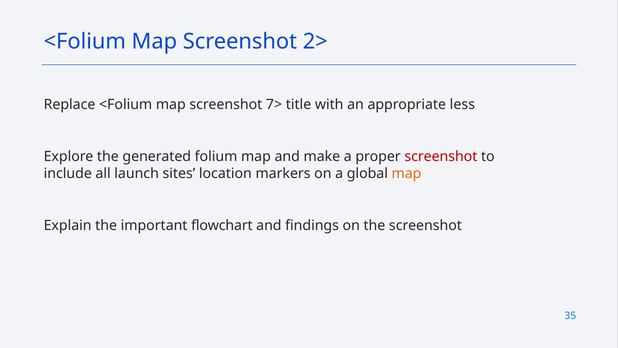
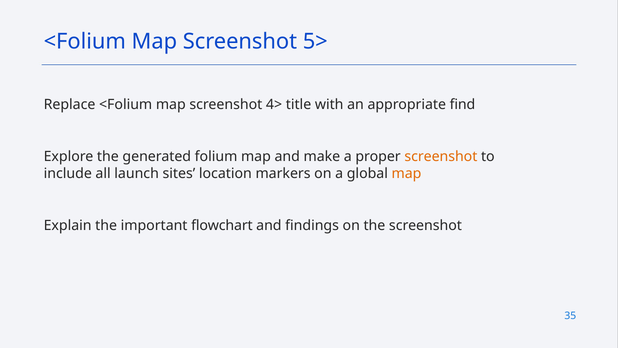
2>: 2> -> 5> (315, 41)
7>: 7> -> 4> (274, 104)
less: less -> find (463, 104)
screenshot colour: red -> orange (441, 156)
